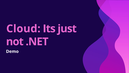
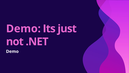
Cloud: Cloud -> Demo (23, 29)
